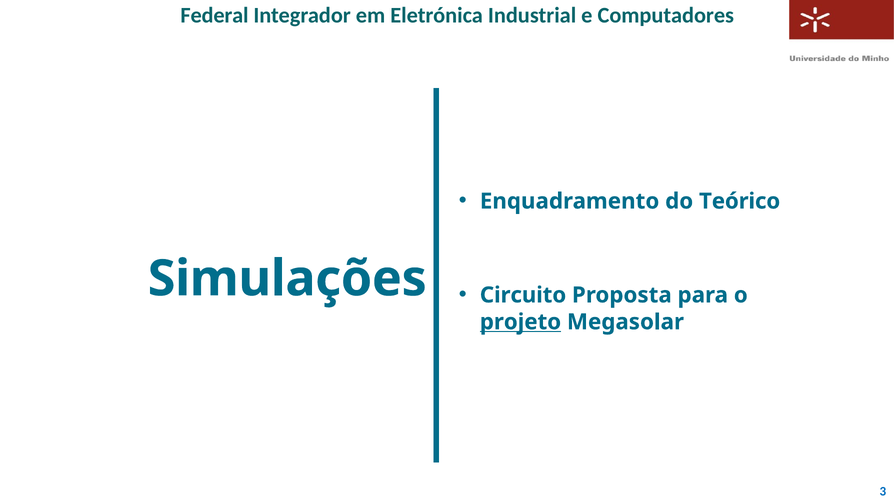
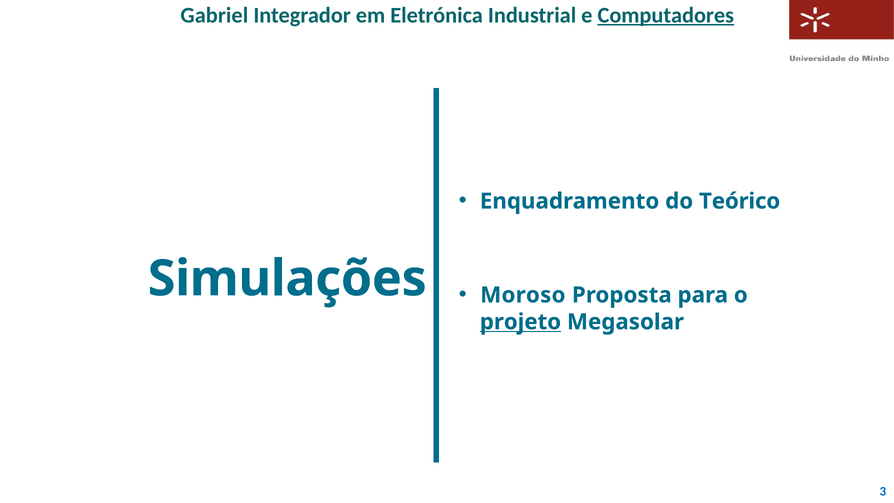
Federal: Federal -> Gabriel (214, 15)
Computadores underline: none -> present (666, 15)
Circuito: Circuito -> Moroso (523, 295)
